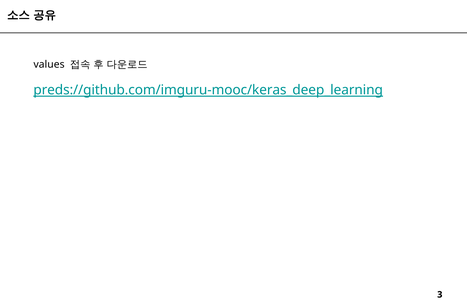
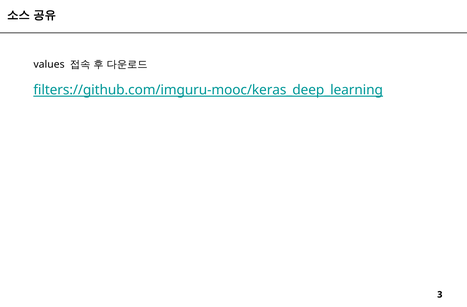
preds://github.com/imguru-mooc/keras_deep_learning: preds://github.com/imguru-mooc/keras_deep_learning -> filters://github.com/imguru-mooc/keras_deep_learning (208, 90)
